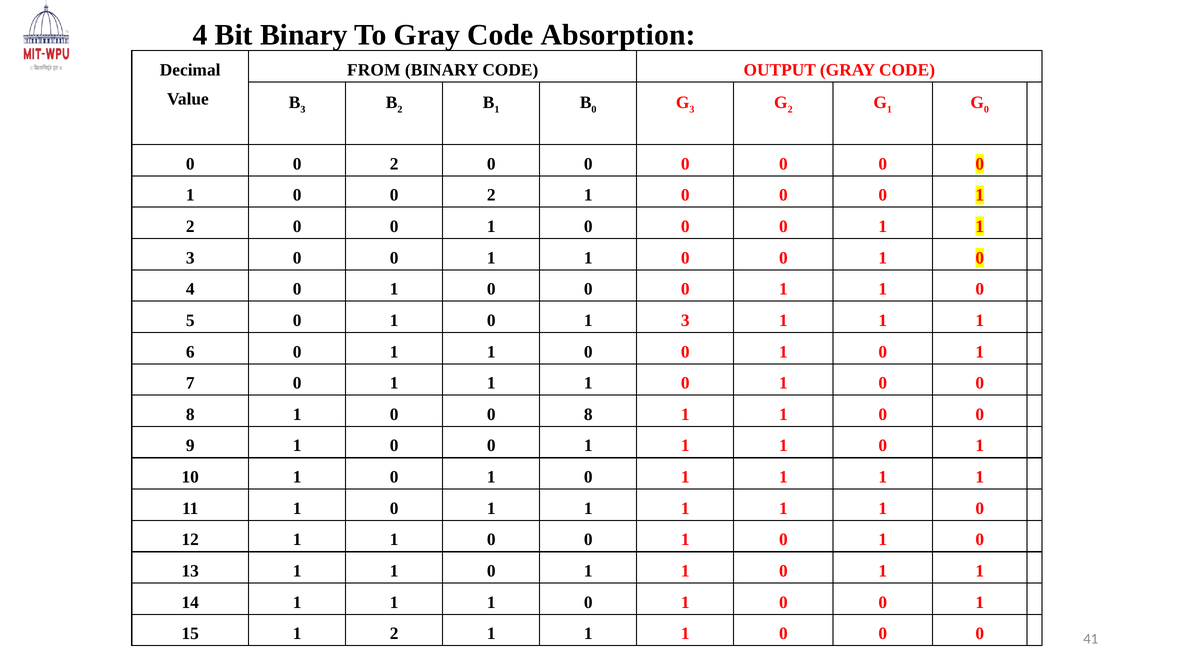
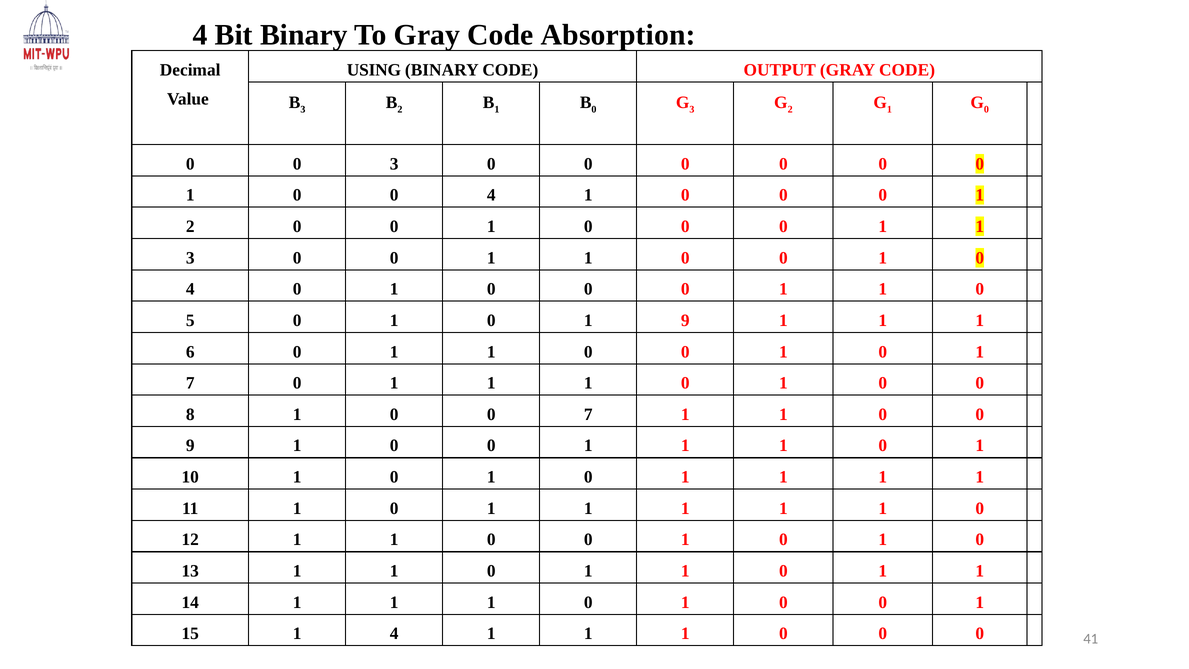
FROM: FROM -> USING (374, 70)
2: 2 -> 3 (394, 164)
1 0 0 2: 2 -> 4 (491, 195)
0 1 3: 3 -> 9 (685, 320)
8: 8 -> 7 (588, 414)
15 1 2: 2 -> 4 (394, 634)
